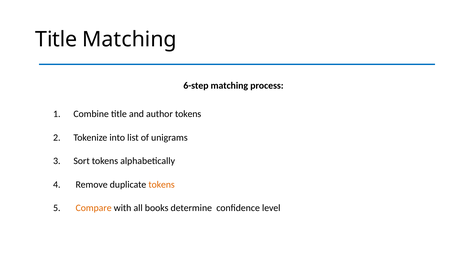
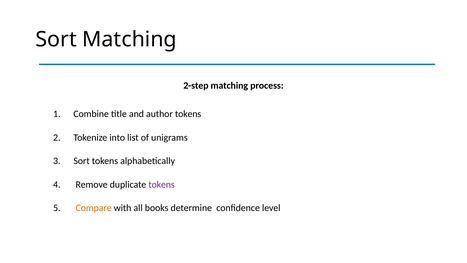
Title: Title -> Sort (56, 39)
6-step: 6-step -> 2-step (196, 86)
tokens colour: orange -> purple (162, 184)
